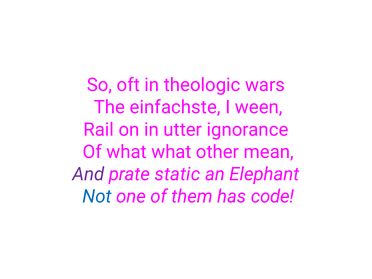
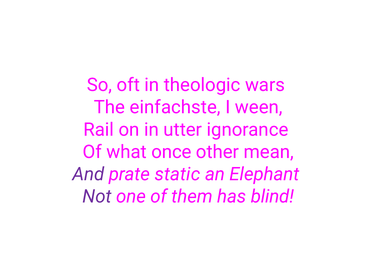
what what: what -> once (171, 152)
Not colour: blue -> purple (97, 197)
code: code -> blind (272, 197)
